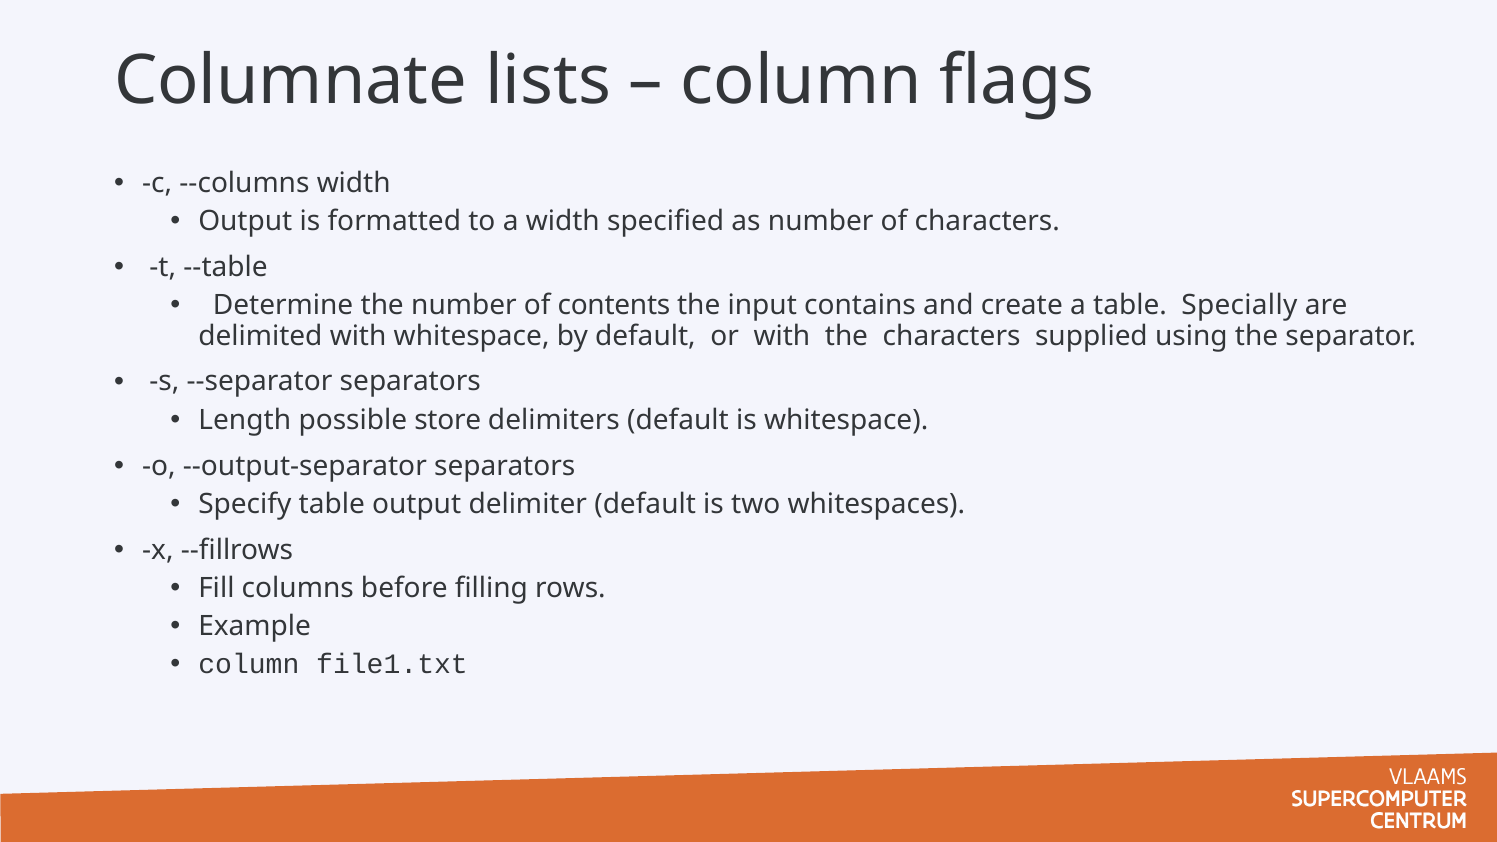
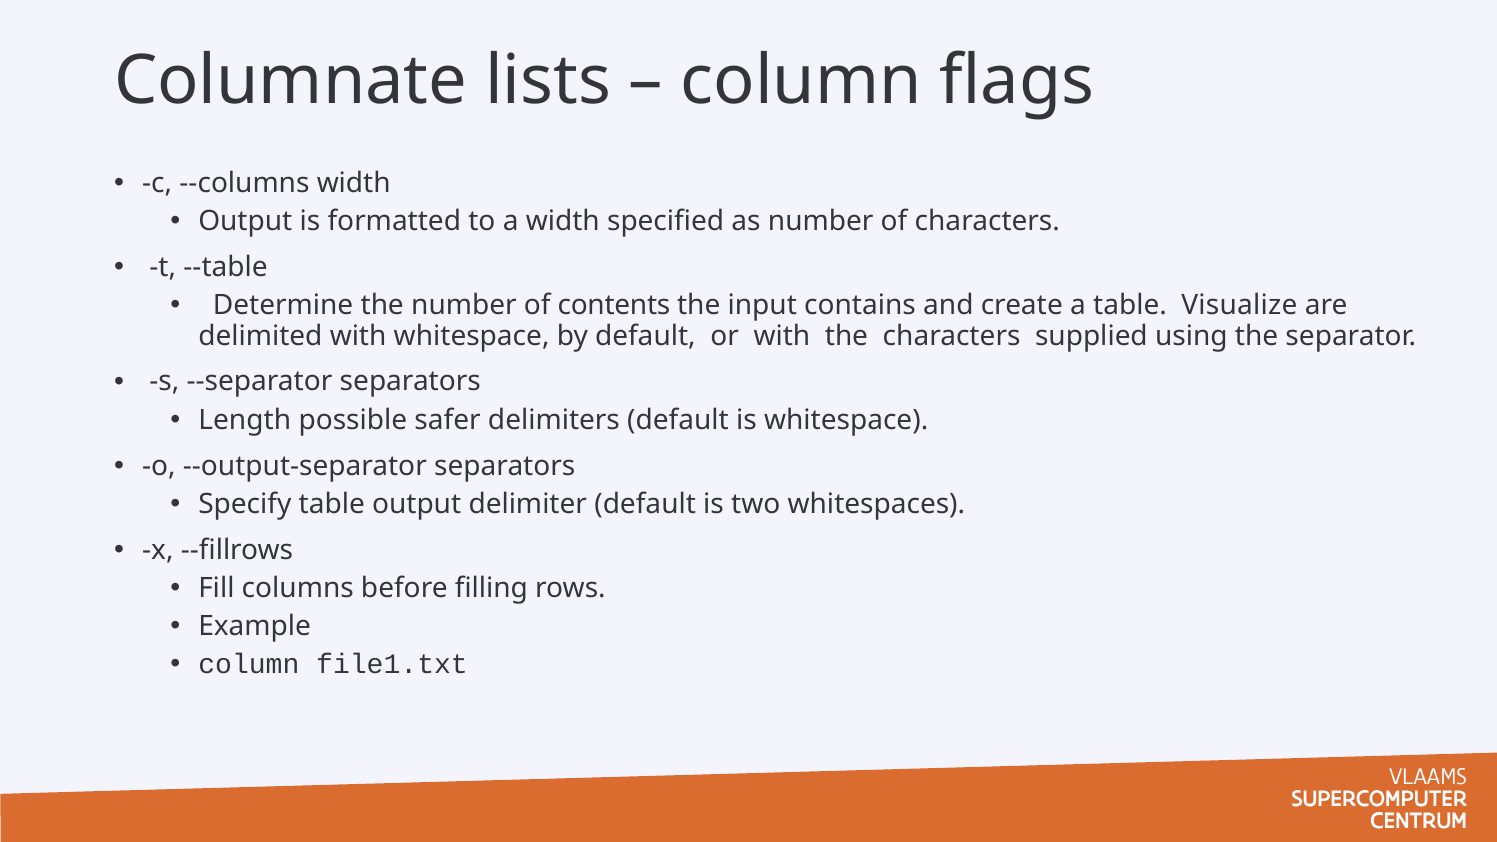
Specially: Specially -> Visualize (1239, 306)
store: store -> safer (448, 420)
